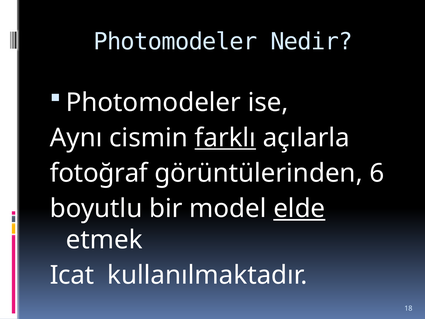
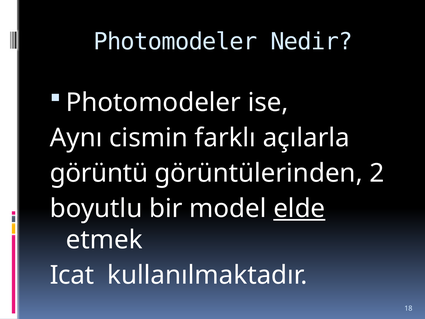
farklı underline: present -> none (225, 138)
fotoğraf: fotoğraf -> görüntü (99, 173)
6: 6 -> 2 (377, 173)
